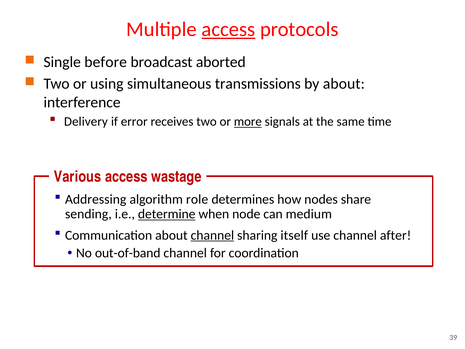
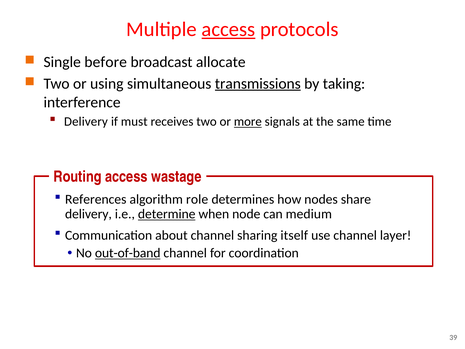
aborted: aborted -> allocate (221, 62)
transmissions underline: none -> present (258, 84)
by about: about -> taking (344, 84)
error: error -> must (134, 122)
Various: Various -> Routing (78, 177)
Addressing: Addressing -> References (96, 199)
sending: sending -> delivery (88, 214)
channel underline: present -> none (212, 235)
after: after -> layer (396, 235)
out-of-band underline: none -> present (128, 253)
